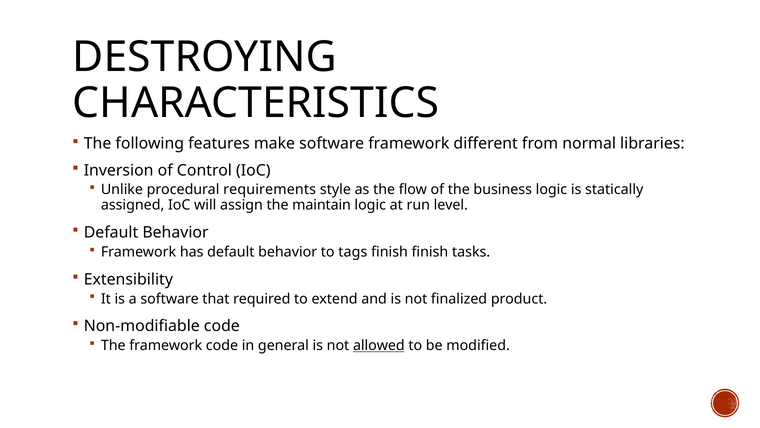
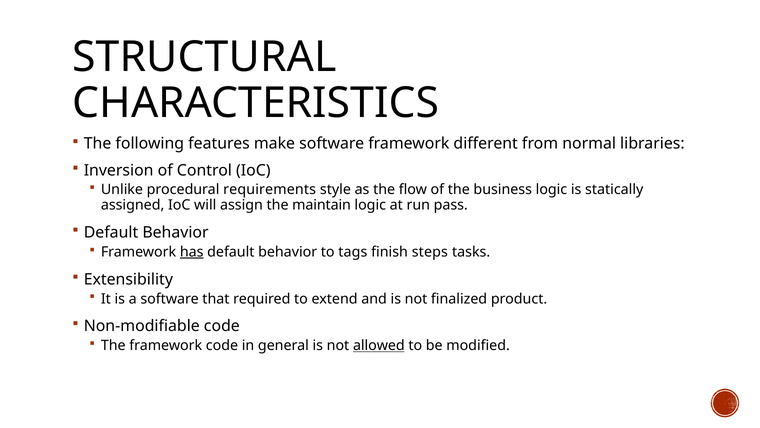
DESTROYING: DESTROYING -> STRUCTURAL (204, 57)
level: level -> pass (451, 205)
has underline: none -> present (192, 252)
finish finish: finish -> steps (430, 252)
